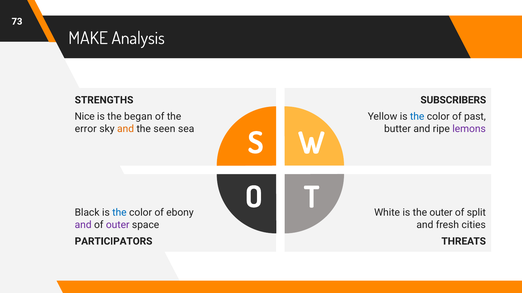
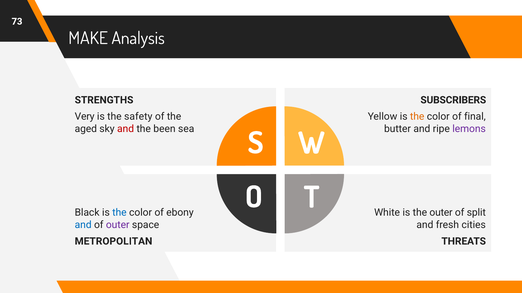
Nice: Nice -> Very (85, 117)
began: began -> safety (138, 117)
the colour: blue -> orange (417, 117)
past: past -> final (475, 117)
error: error -> aged (86, 129)
and colour: orange -> red (126, 129)
seen: seen -> been (164, 129)
and colour: purple -> blue (83, 225)
PARTICIPATORS: PARTICIPATORS -> METROPOLITAN (113, 242)
